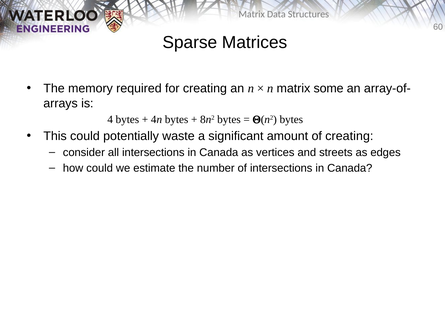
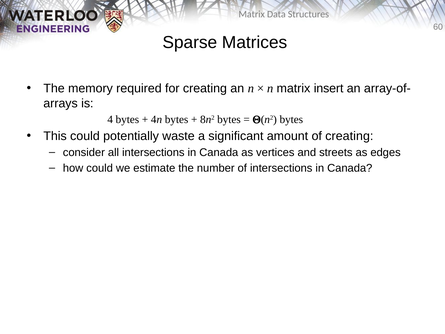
some: some -> insert (329, 88)
